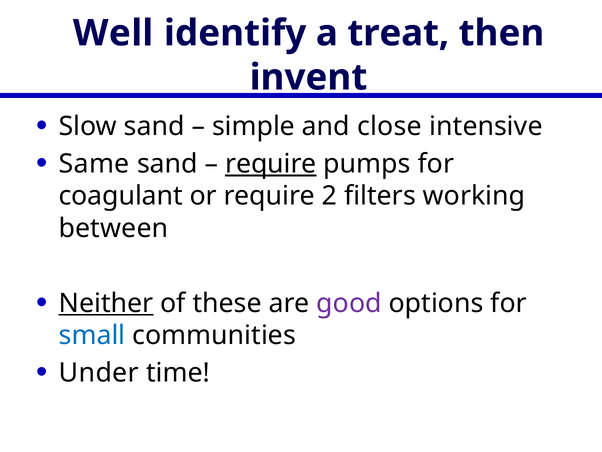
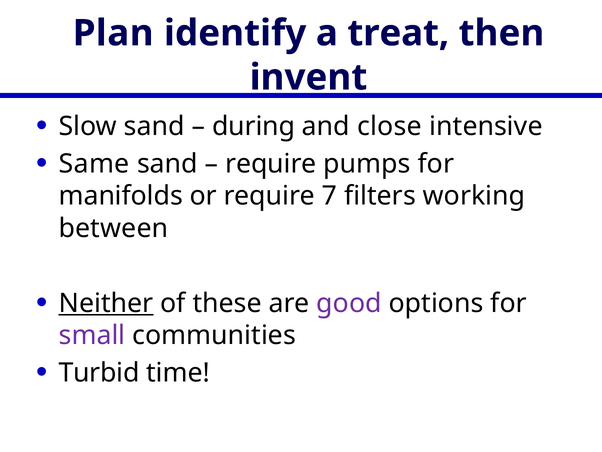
Well: Well -> Plan (113, 33)
simple: simple -> during (254, 126)
require underline: present -> none (271, 164)
coagulant: coagulant -> manifolds (121, 196)
2: 2 -> 7 (330, 196)
small colour: blue -> purple (92, 335)
Under: Under -> Turbid (99, 373)
